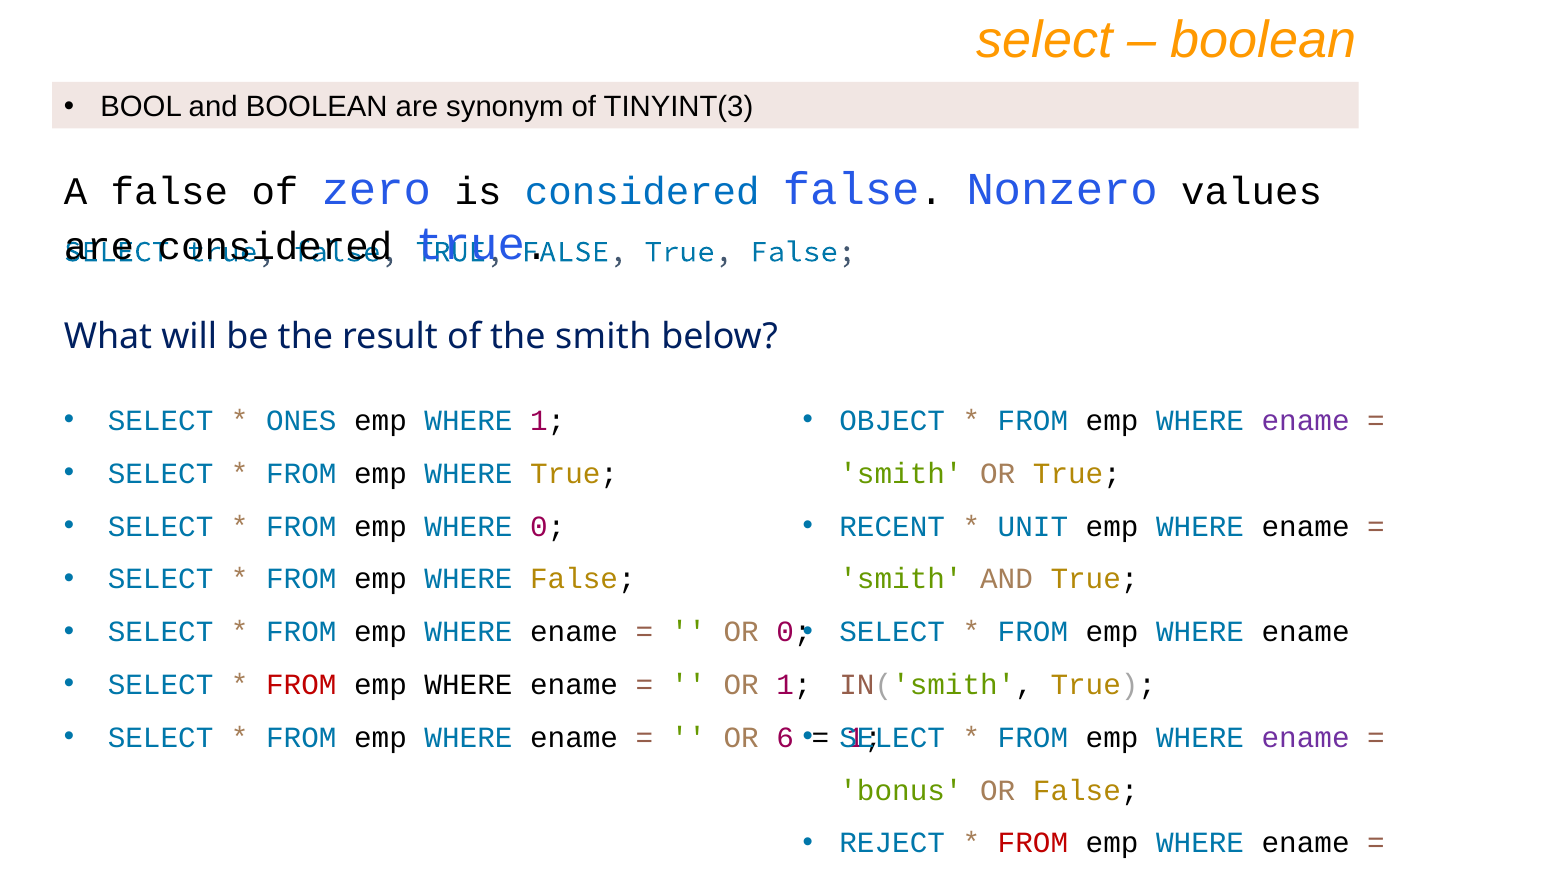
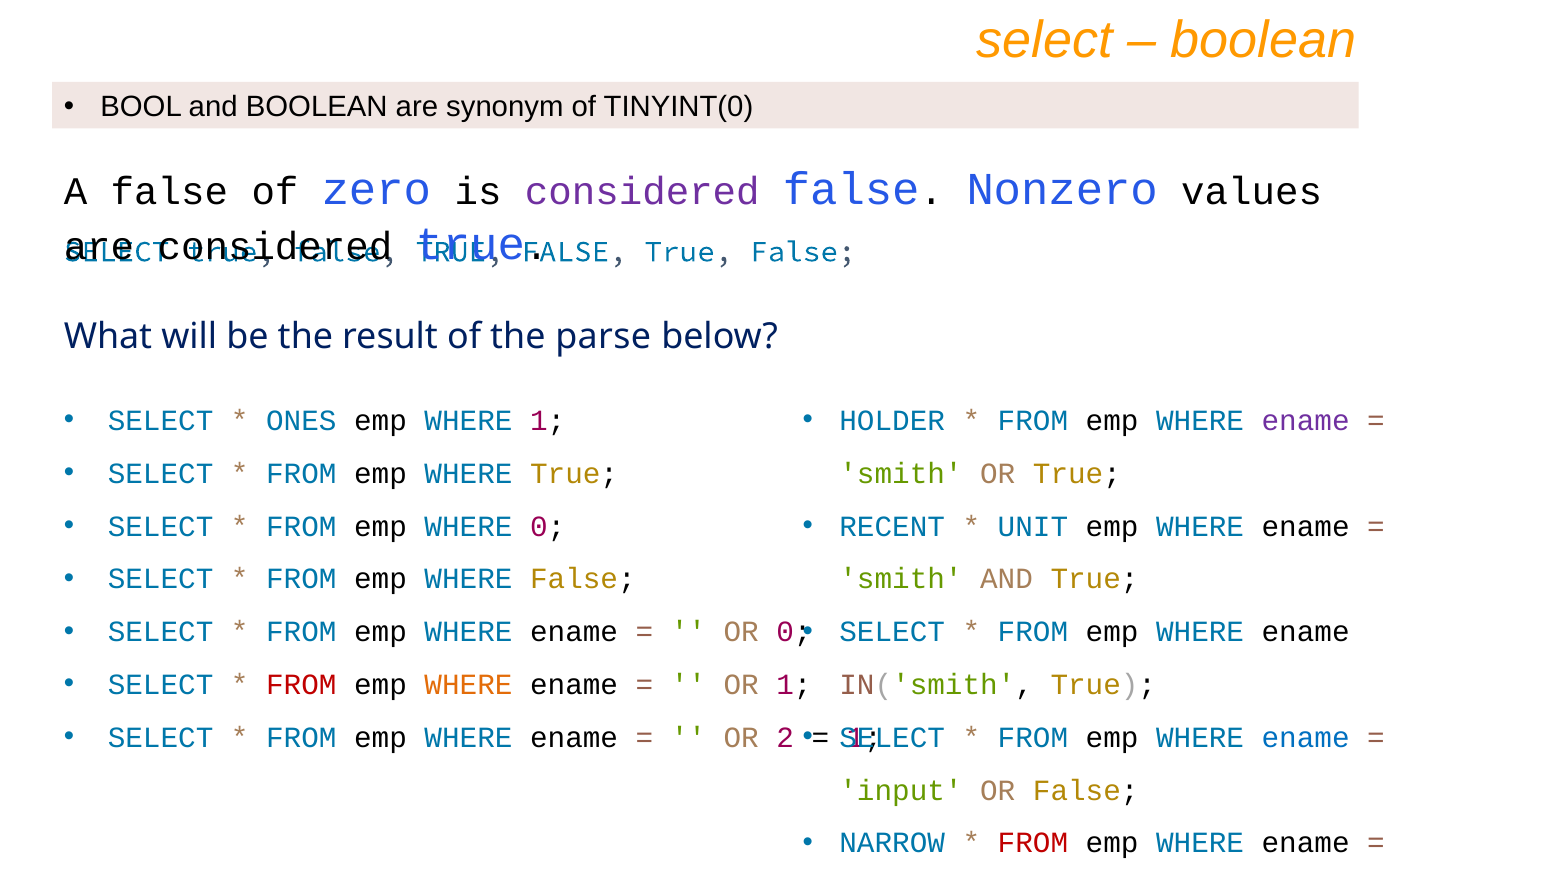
TINYINT(3: TINYINT(3 -> TINYINT(0 (678, 107)
considered colour: blue -> purple (642, 191)
the smith: smith -> parse (603, 336)
OBJECT: OBJECT -> HOLDER (892, 421)
WHERE colour: black -> orange (468, 685)
6: 6 -> 2 (785, 737)
ename colour: purple -> blue (1306, 737)
bonus: bonus -> input (901, 790)
REJECT: REJECT -> NARROW (892, 843)
